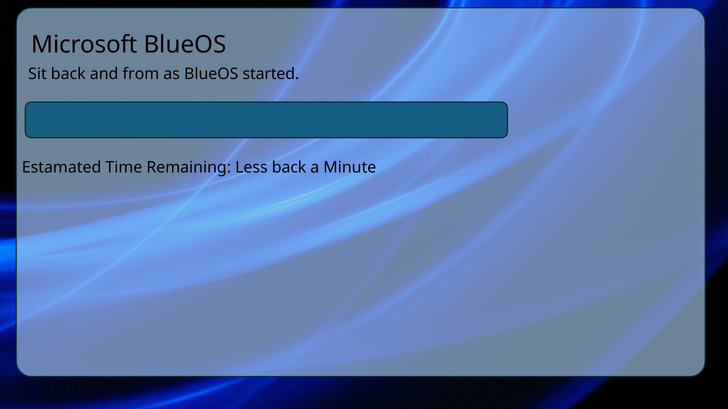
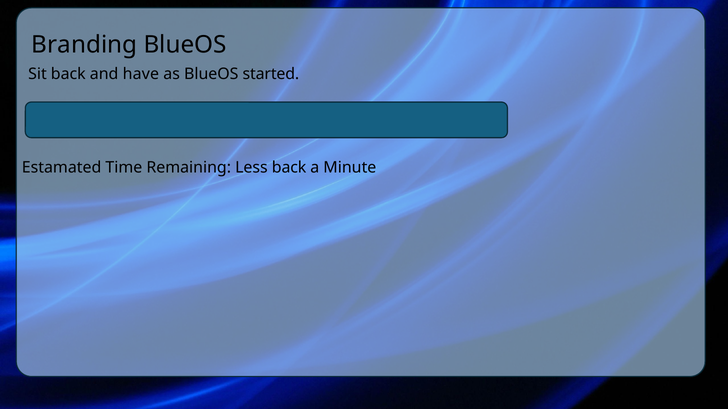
Microsoft: Microsoft -> Branding (84, 45)
from: from -> have (141, 74)
